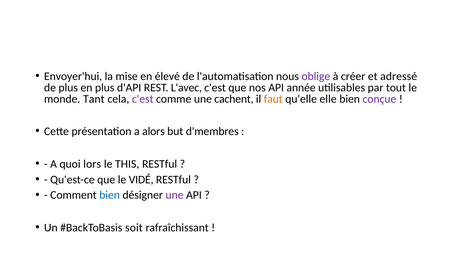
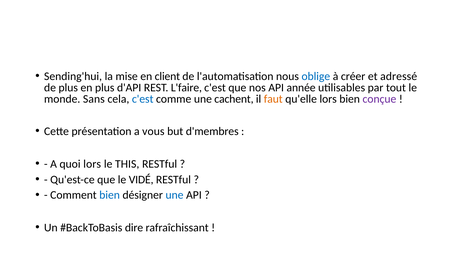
Envoyer'hui: Envoyer'hui -> Sending'hui (73, 76)
élevé: élevé -> client (167, 76)
oblige colour: purple -> blue (316, 76)
L'avec: L'avec -> L'faire (186, 88)
Tant: Tant -> Sans (94, 99)
c'est colour: purple -> blue (143, 99)
qu'elle elle: elle -> lors (328, 99)
alors: alors -> vous (153, 131)
une colour: purple -> blue (175, 195)
soit: soit -> dire (134, 228)
